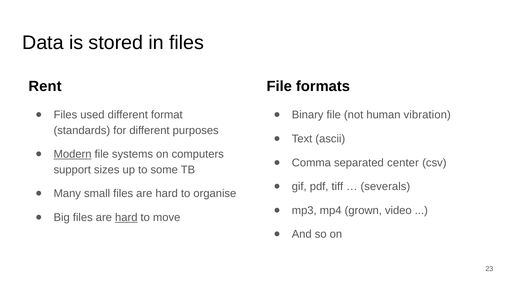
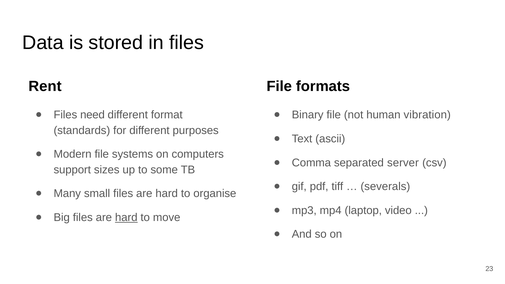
used: used -> need (92, 115)
Modern underline: present -> none (73, 154)
center: center -> server (403, 163)
grown: grown -> laptop (363, 210)
